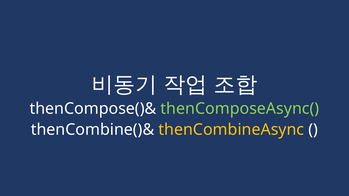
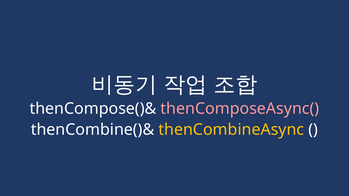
thenComposeAsync( colour: light green -> pink (240, 109)
